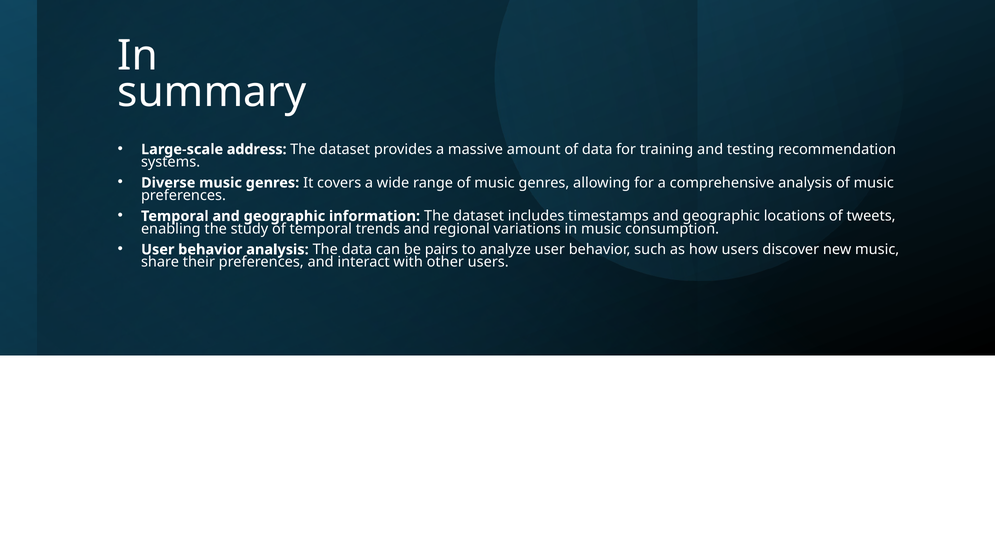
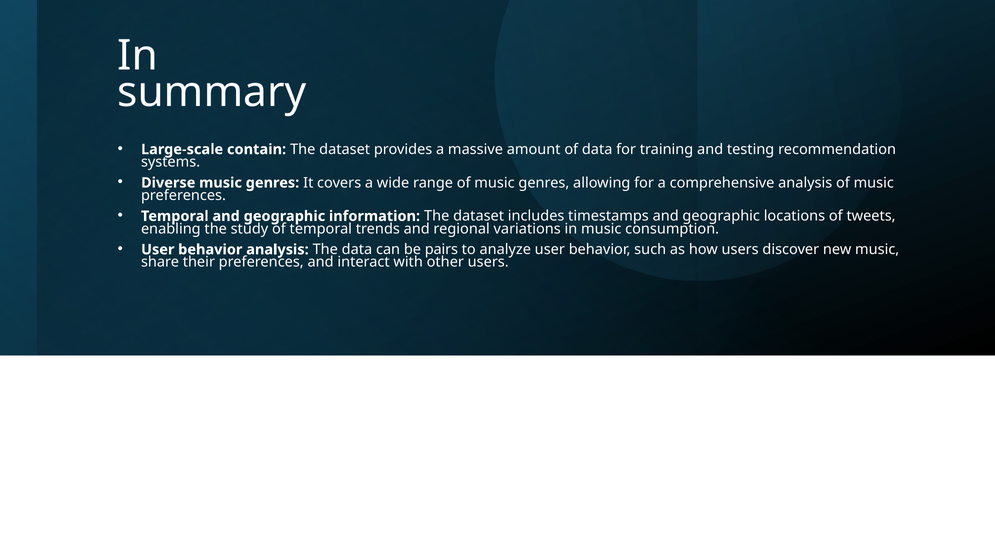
address: address -> contain (257, 149)
